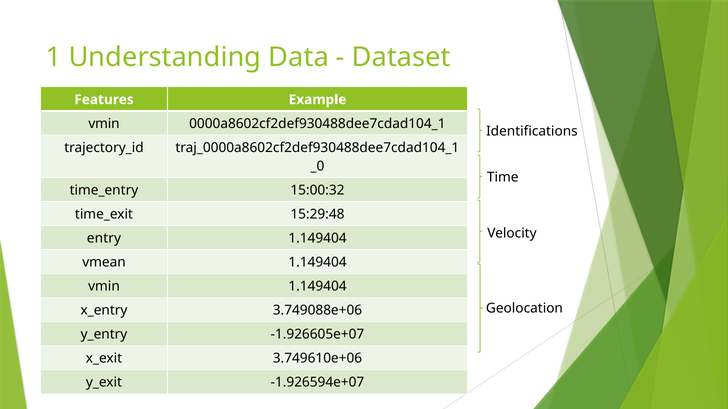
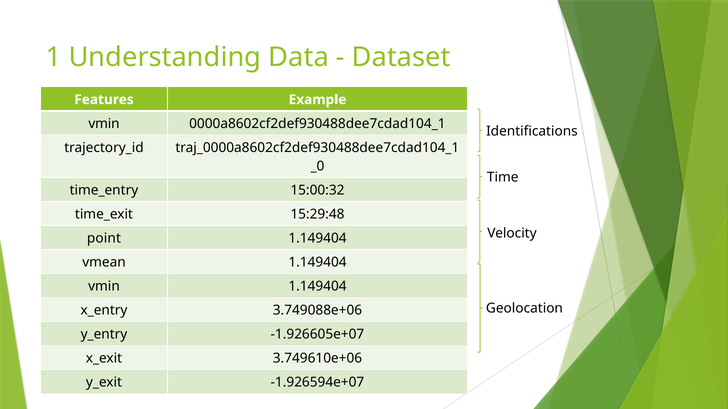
entry: entry -> point (104, 239)
